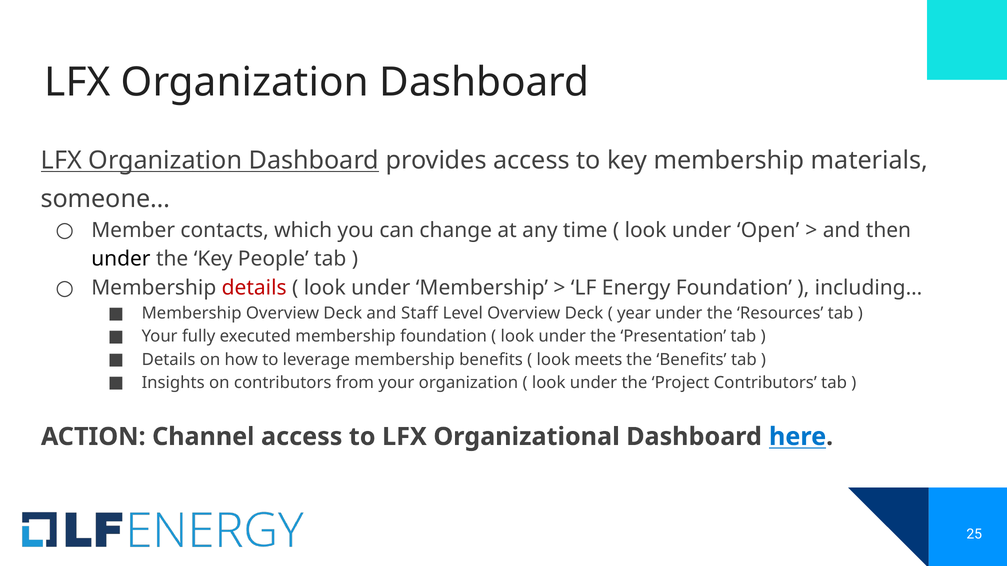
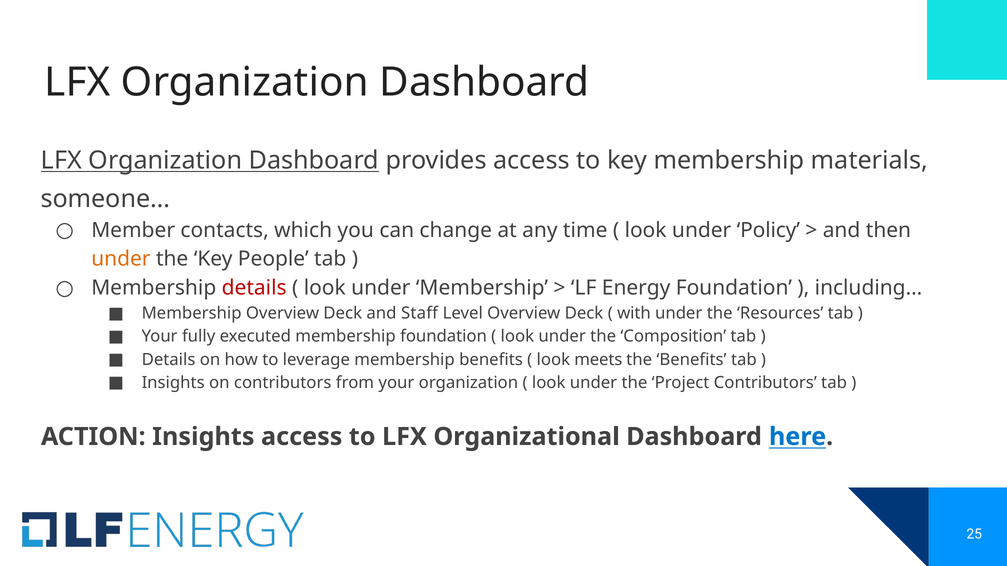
Open: Open -> Policy (768, 230)
under colour: black -> orange (121, 259)
year: year -> with (634, 314)
Presentation: Presentation -> Composition (673, 337)
ACTION Channel: Channel -> Insights (203, 437)
